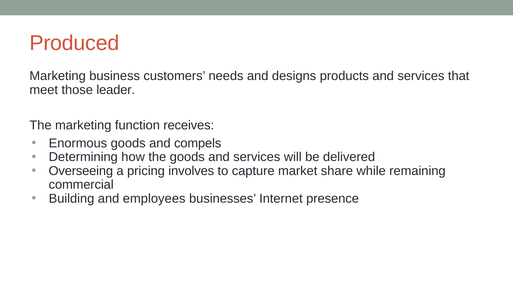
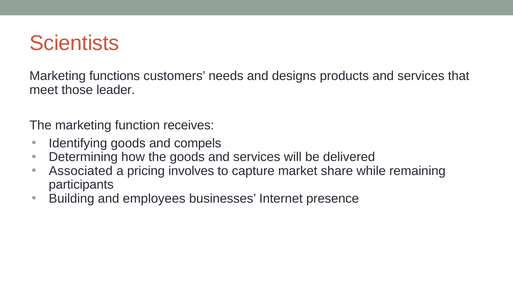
Produced: Produced -> Scientists (74, 43)
business: business -> functions (115, 76)
Enormous: Enormous -> Identifying (78, 144)
Overseeing: Overseeing -> Associated (81, 171)
commercial: commercial -> participants (81, 185)
